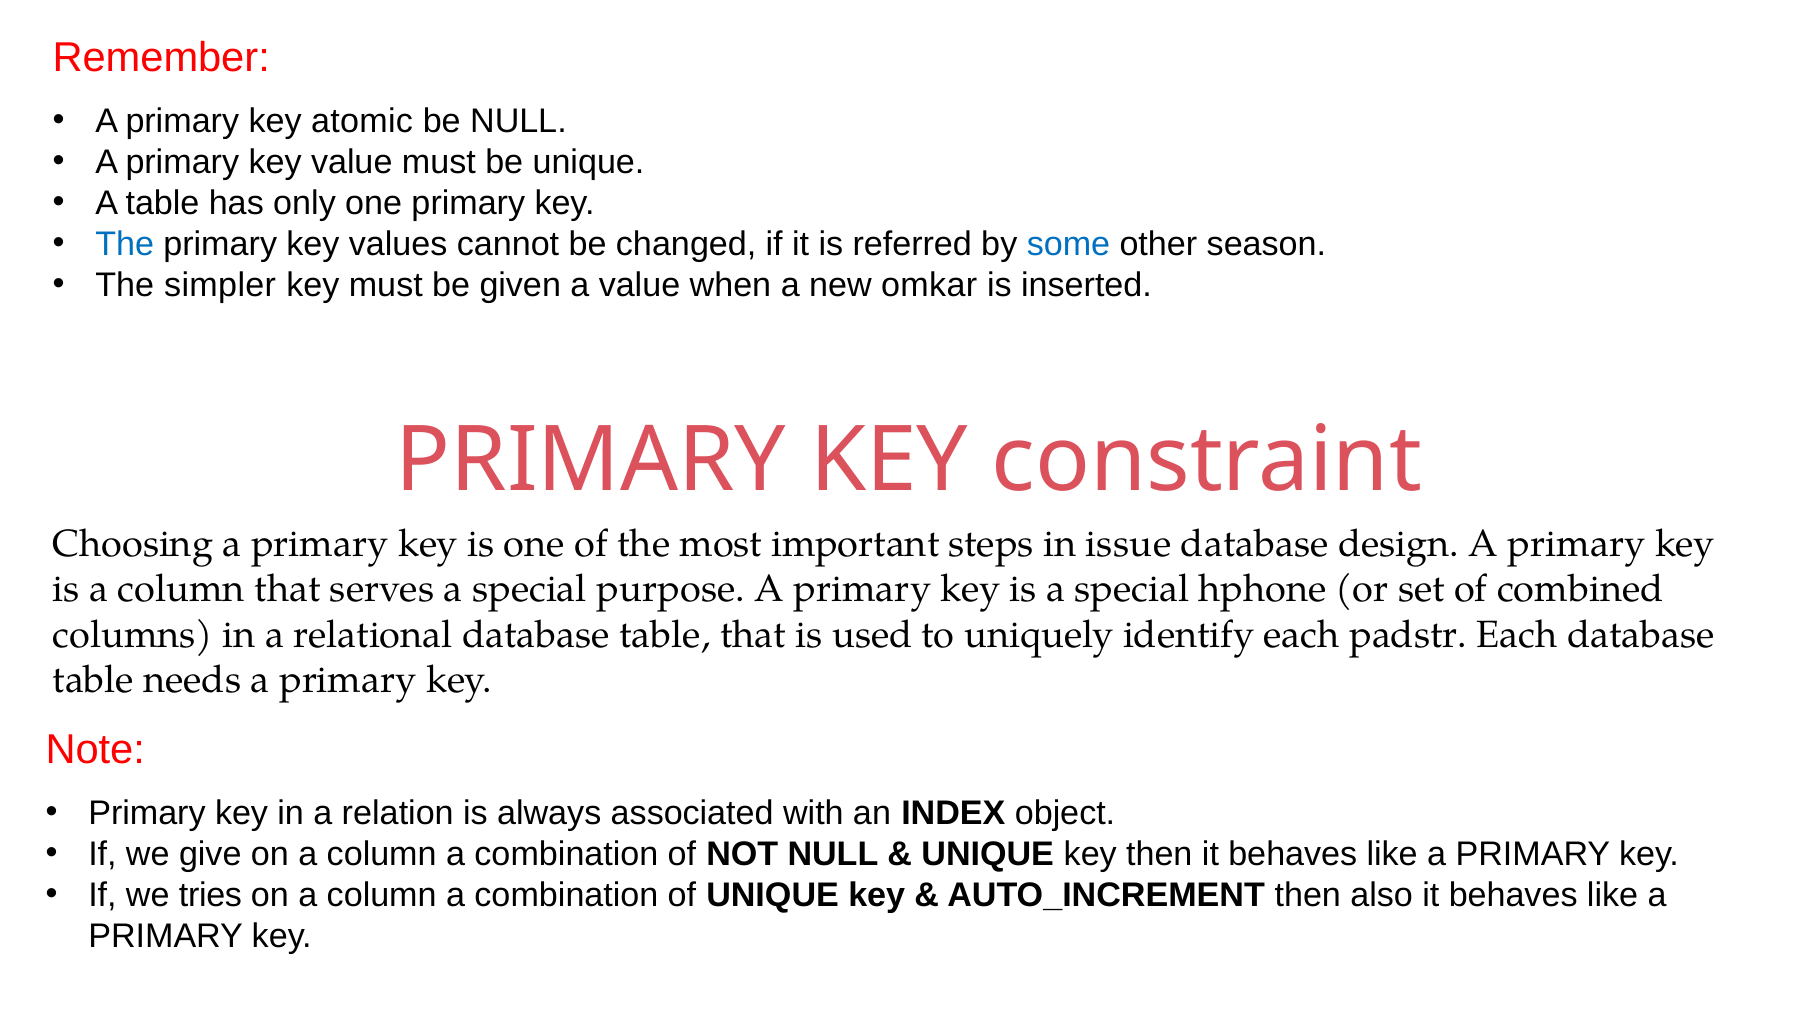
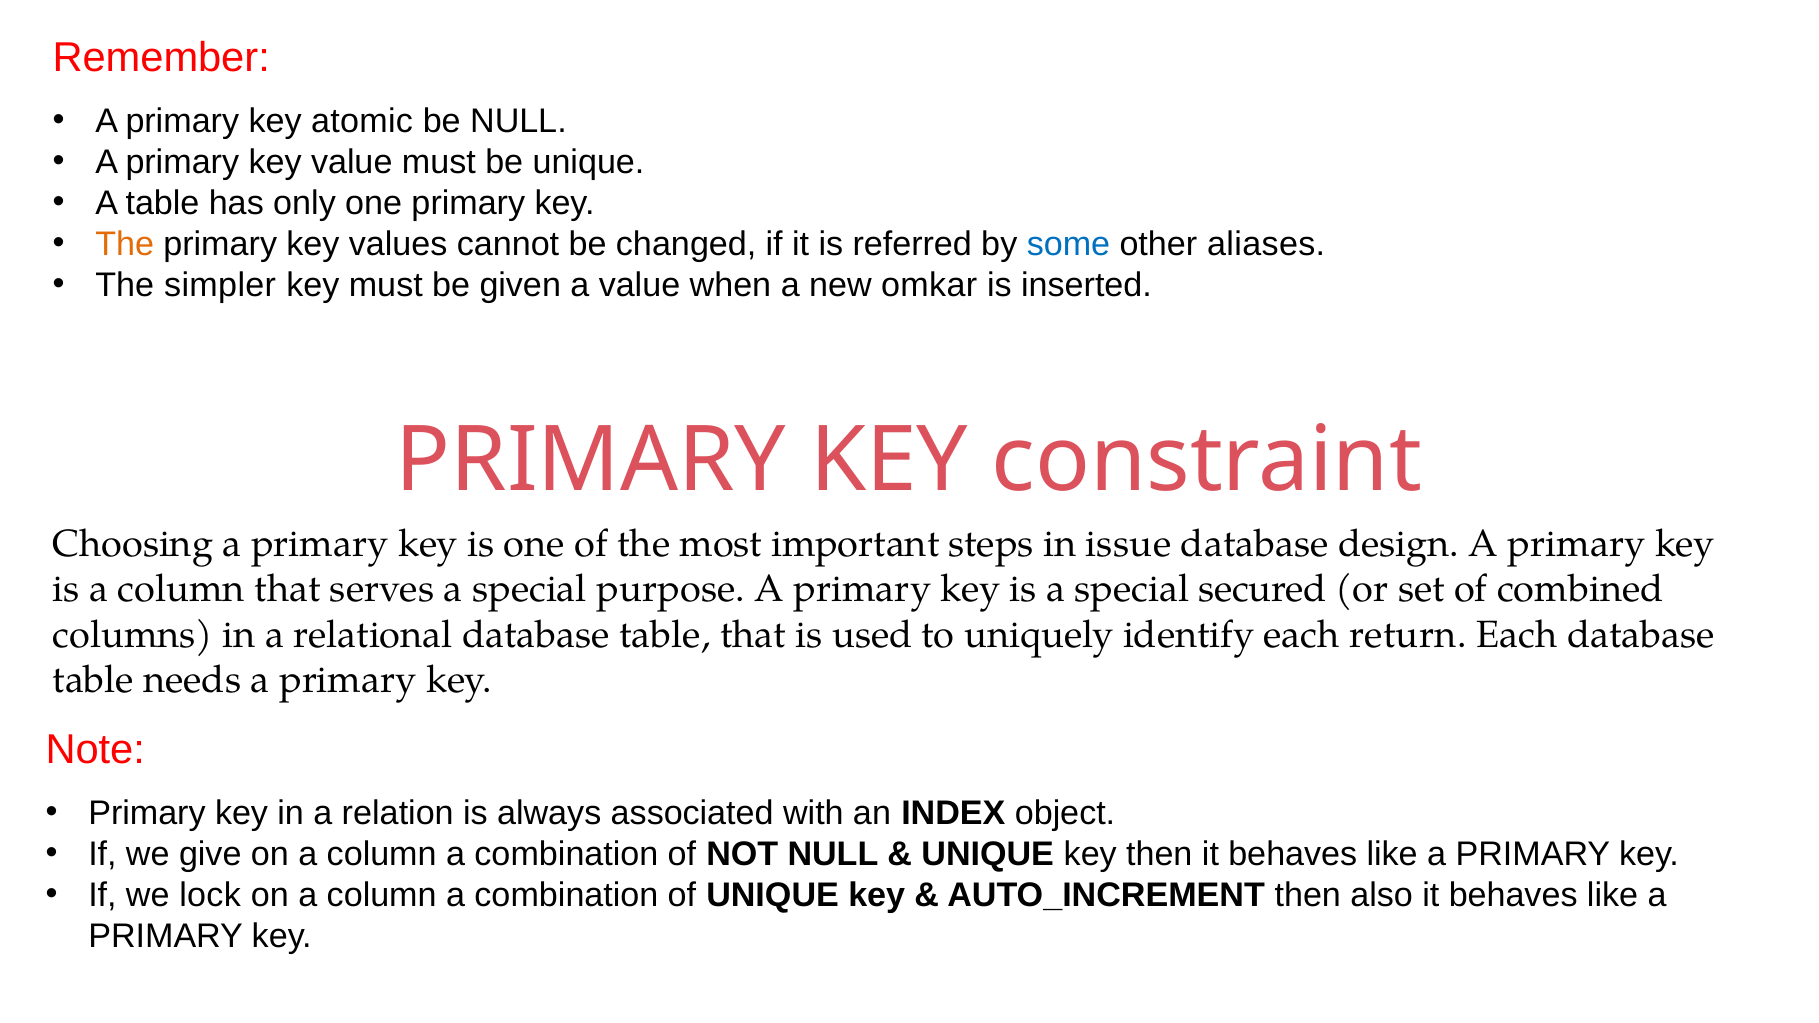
The colour: blue -> orange (125, 244)
season: season -> aliases (1266, 244)
hphone: hphone -> secured (1263, 589)
padstr: padstr -> return (1408, 635)
tries: tries -> lock (210, 895)
